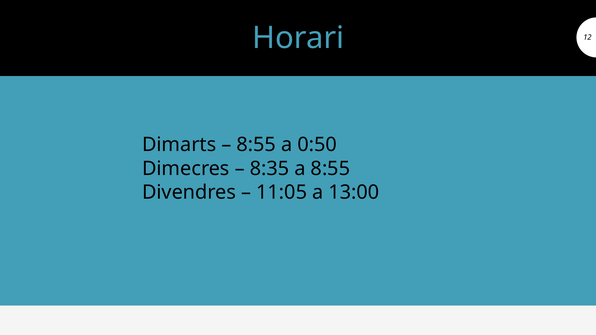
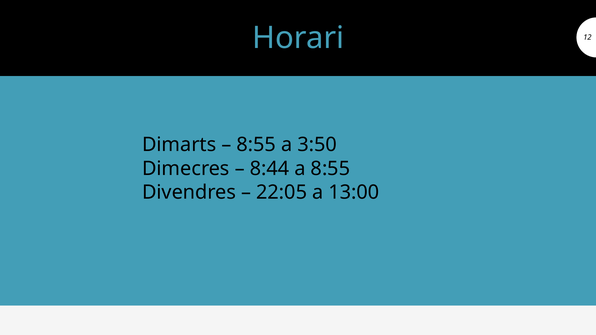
0:50: 0:50 -> 3:50 (317, 145)
8:35: 8:35 -> 8:44 (269, 169)
11:05: 11:05 -> 22:05 (282, 192)
